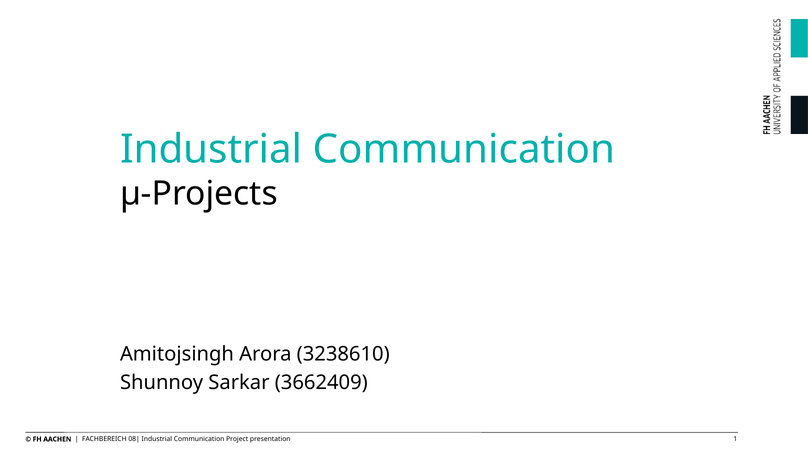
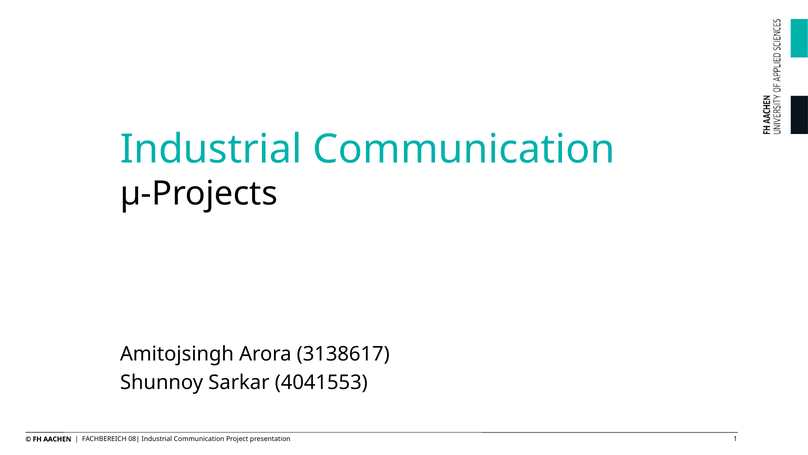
3238610: 3238610 -> 3138617 (343, 354)
3662409: 3662409 -> 4041553 (321, 382)
